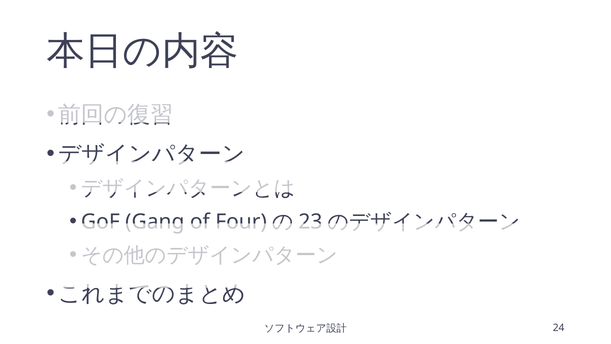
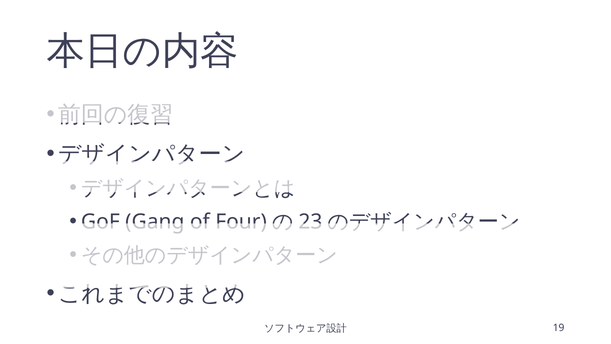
24: 24 -> 19 (559, 328)
